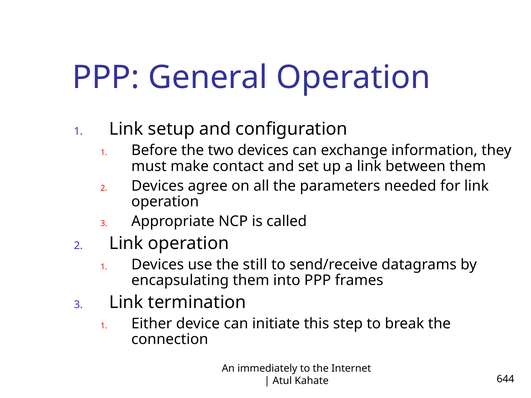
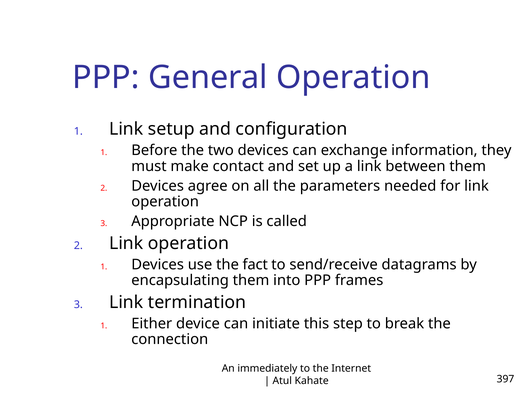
still: still -> fact (255, 265)
644: 644 -> 397 (505, 379)
